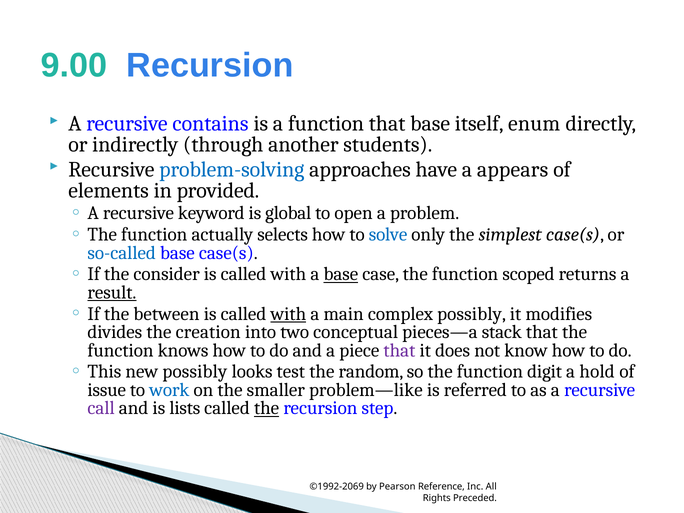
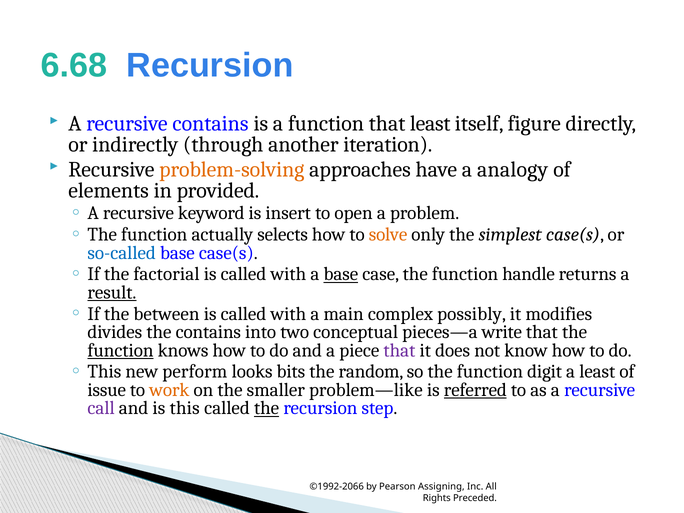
9.00: 9.00 -> 6.68 (74, 66)
that base: base -> least (430, 124)
enum: enum -> figure (534, 124)
students: students -> iteration (388, 145)
problem-solving colour: blue -> orange (232, 169)
appears: appears -> analogy (513, 169)
global: global -> insert (288, 213)
solve colour: blue -> orange (388, 235)
consider: consider -> factorial (166, 274)
scoped: scoped -> handle (529, 274)
with underline: present -> none (288, 314)
the creation: creation -> contains (208, 332)
stack: stack -> write (502, 332)
function underline: none -> present (121, 350)
new possibly: possibly -> perform (195, 372)
test: test -> bits (291, 372)
a hold: hold -> least (597, 372)
work colour: blue -> orange (169, 390)
referred underline: none -> present (475, 390)
is lists: lists -> this (185, 408)
©1992-2069: ©1992-2069 -> ©1992-2066 (337, 487)
Reference: Reference -> Assigning (441, 487)
